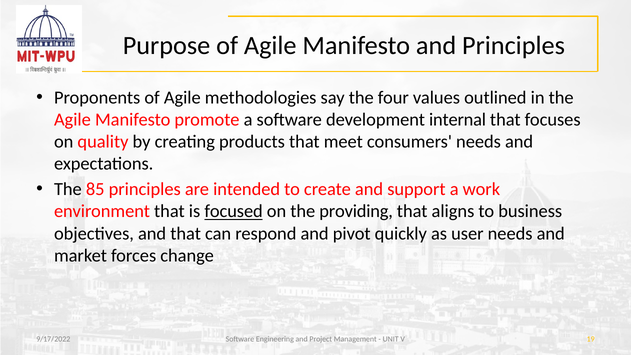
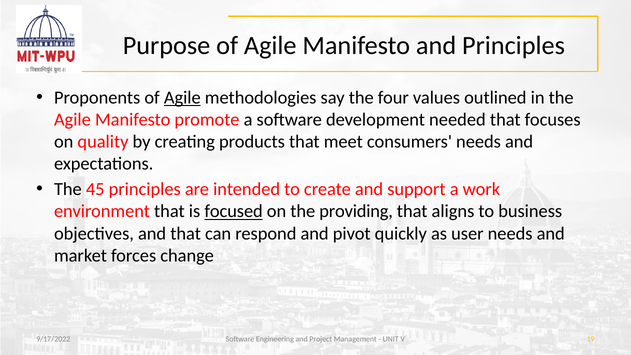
Agile underline: none -> present (182, 98)
internal: internal -> needed (457, 120)
85: 85 -> 45 (95, 189)
